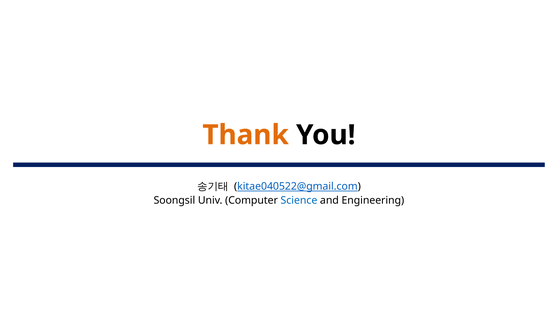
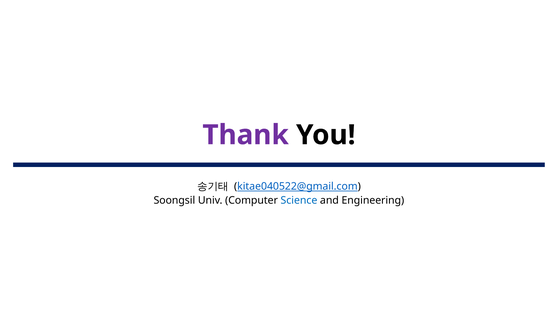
Thank colour: orange -> purple (246, 135)
